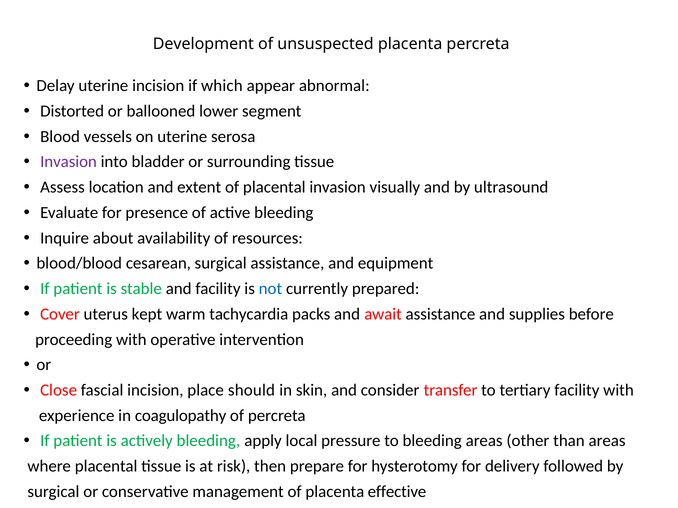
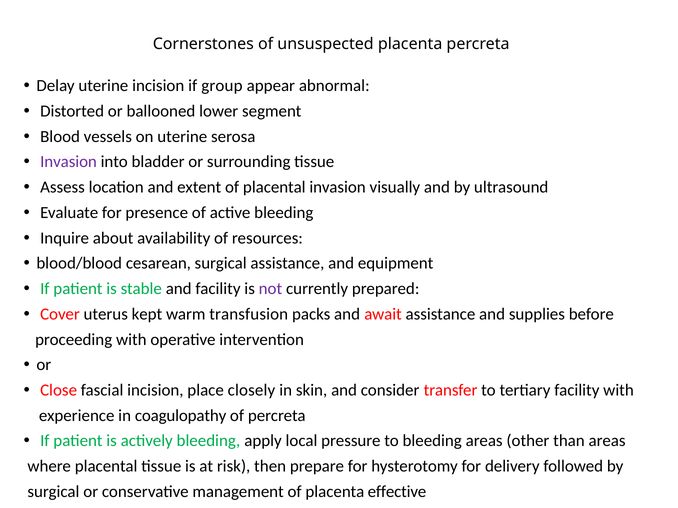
Development: Development -> Cornerstones (203, 44)
which: which -> group (222, 86)
not colour: blue -> purple (270, 289)
tachycardia: tachycardia -> transfusion (249, 314)
should: should -> closely (251, 391)
